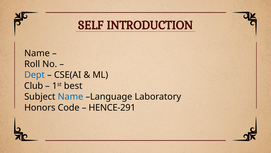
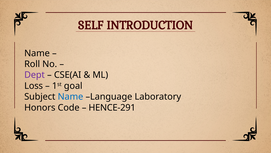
Dept colour: blue -> purple (35, 75)
Club: Club -> Loss (34, 86)
best: best -> goal (73, 86)
